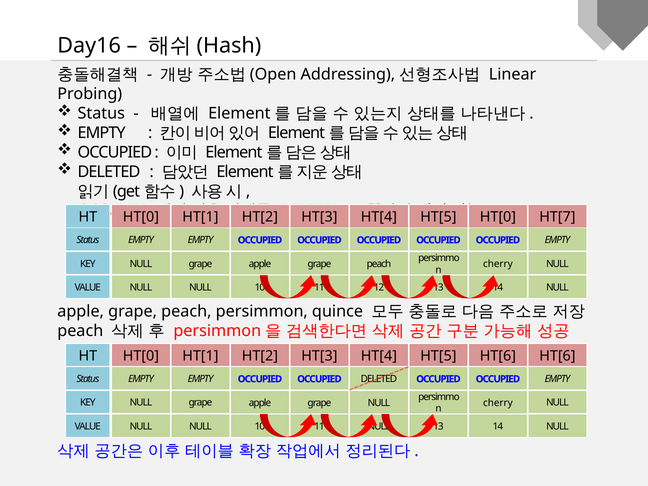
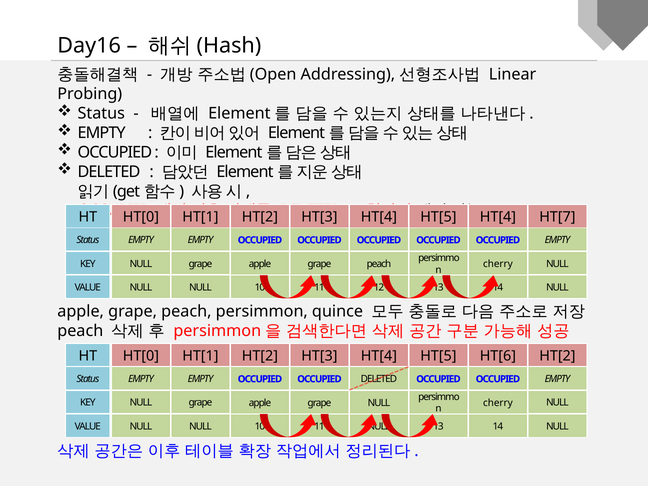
HT[0: HT[0 -> HT[4 (498, 217)
HT[6: HT[6 -> HT[2 (557, 356)
